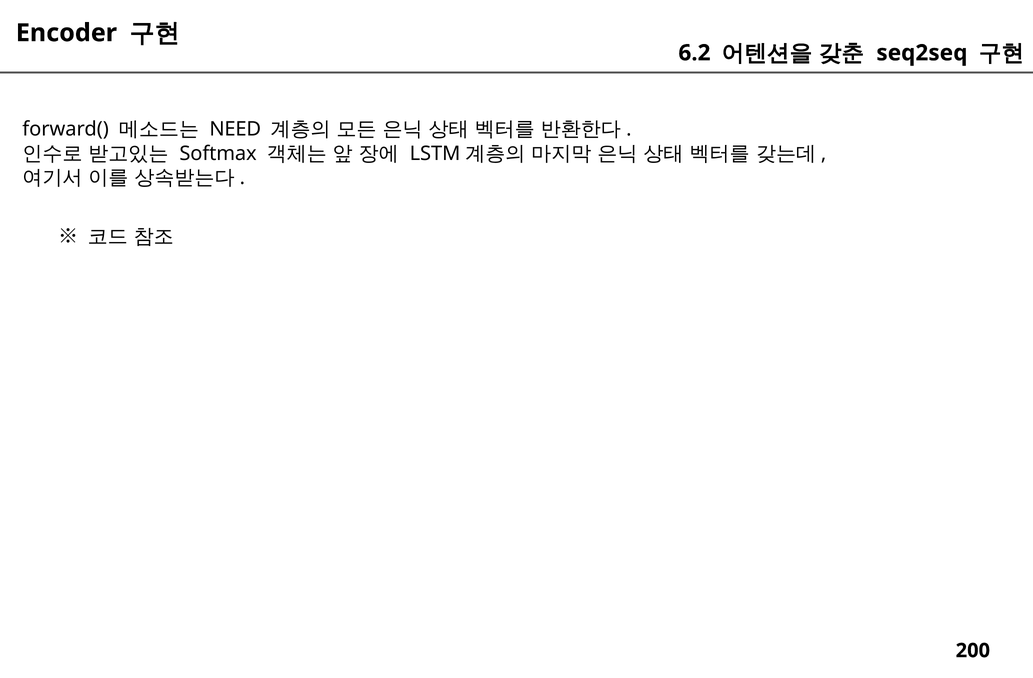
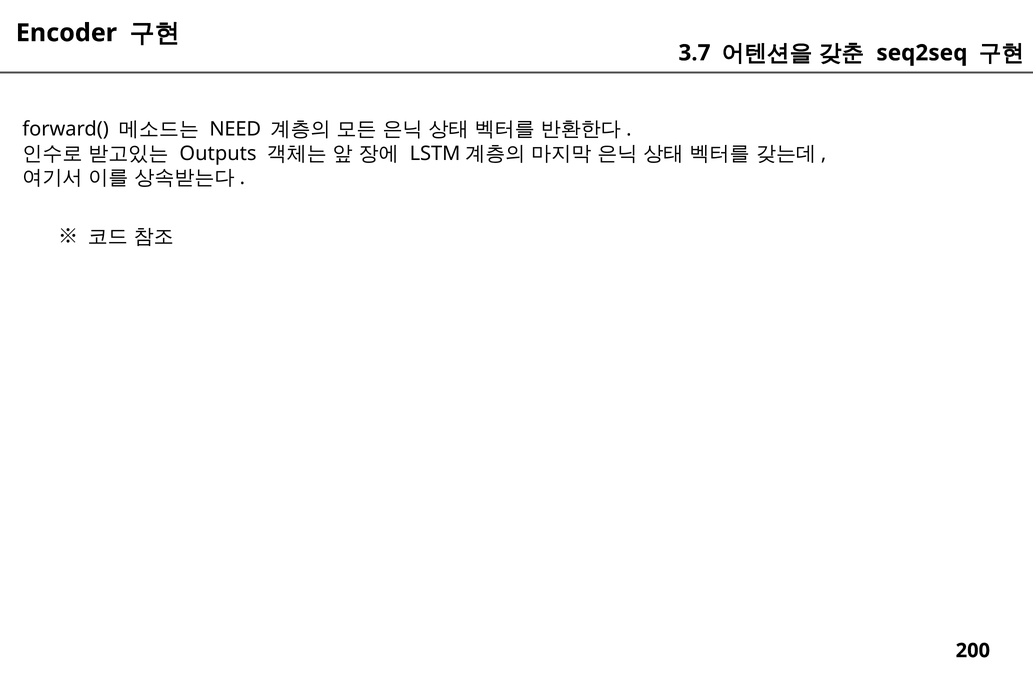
6.2: 6.2 -> 3.7 (694, 53)
Softmax: Softmax -> Outputs (218, 154)
